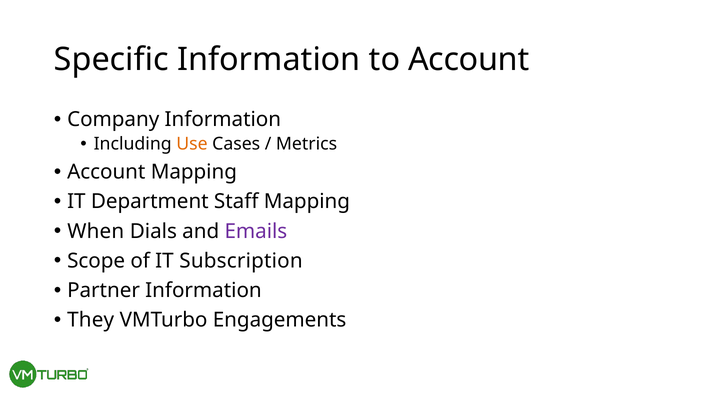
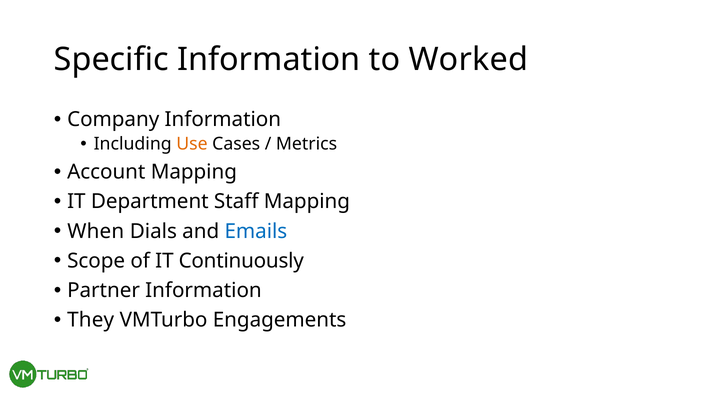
to Account: Account -> Worked (468, 59)
Emails colour: purple -> blue (256, 231)
Subscription: Subscription -> Continuously (241, 261)
